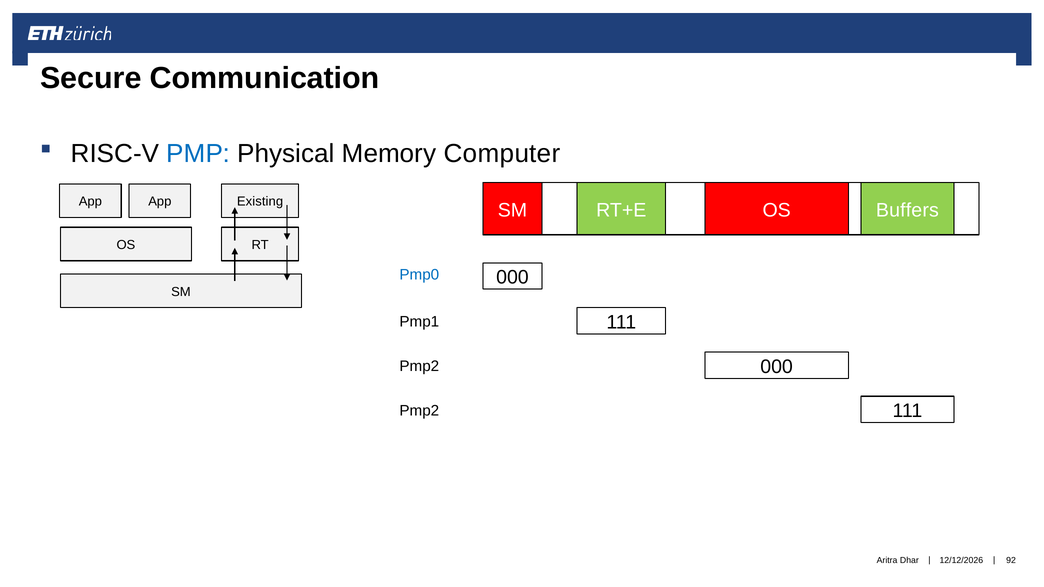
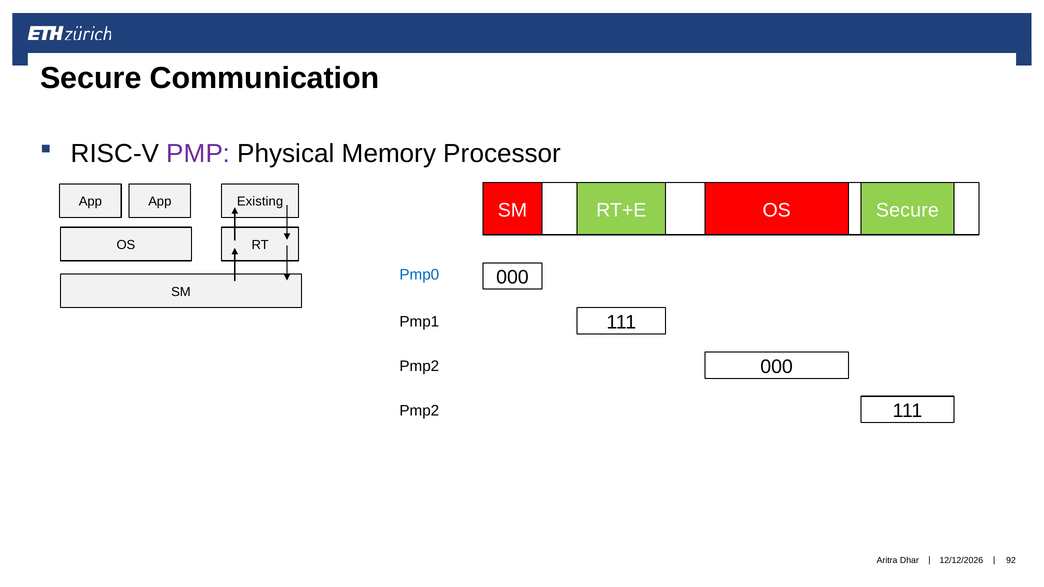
PMP colour: blue -> purple (198, 154)
Computer: Computer -> Processor (502, 154)
OS Buffers: Buffers -> Secure (907, 210)
